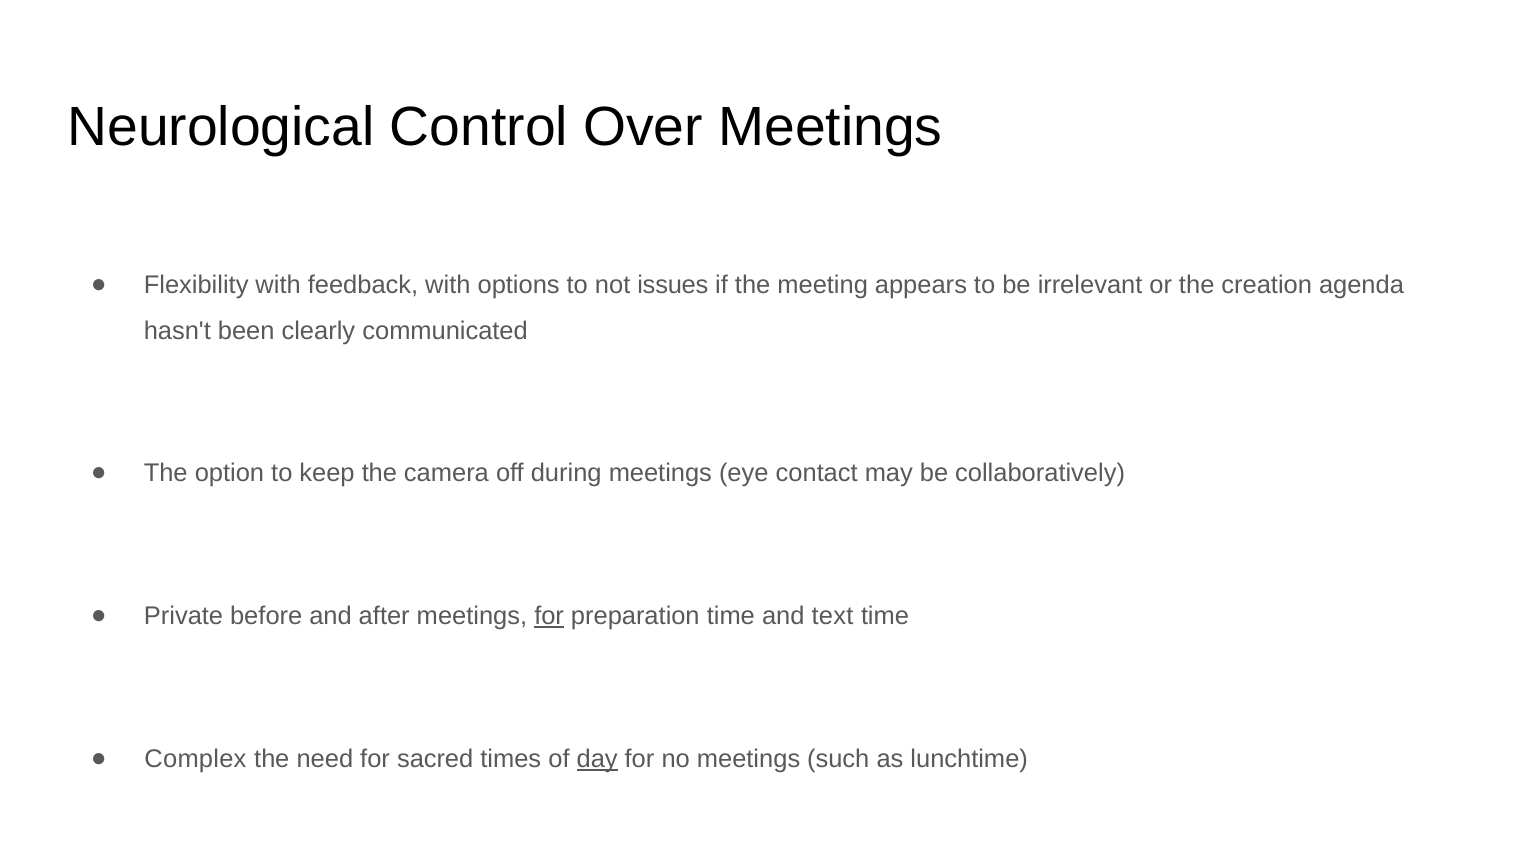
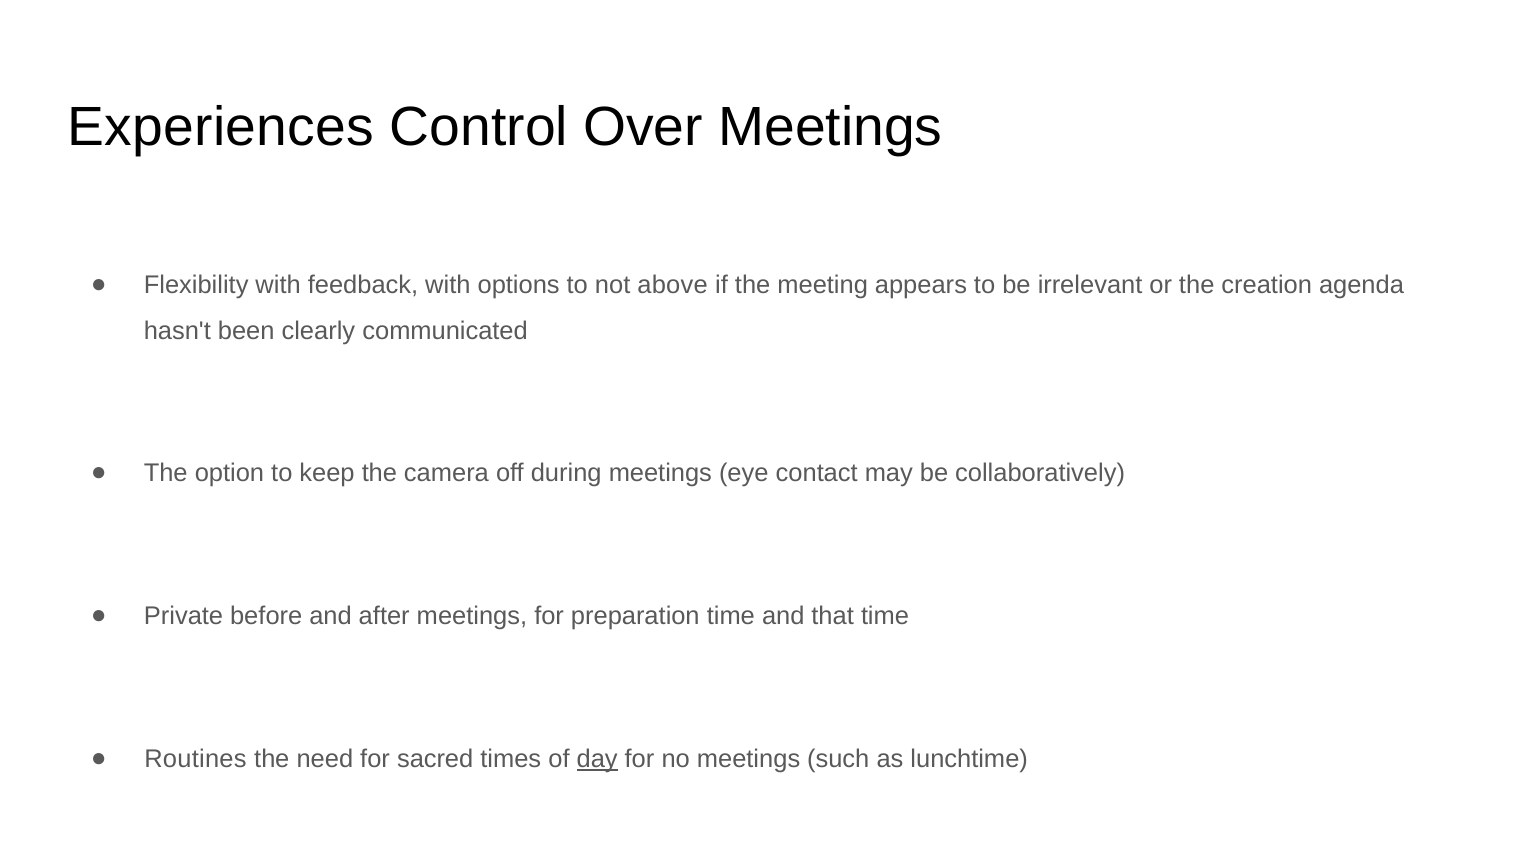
Neurological: Neurological -> Experiences (221, 127)
issues: issues -> above (673, 285)
for underline: present -> none (549, 616)
text: text -> that (833, 616)
Complex: Complex -> Routines (195, 759)
